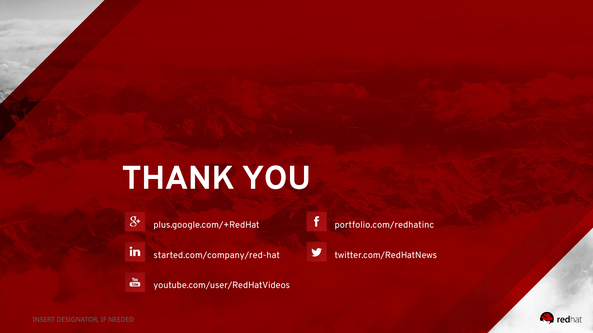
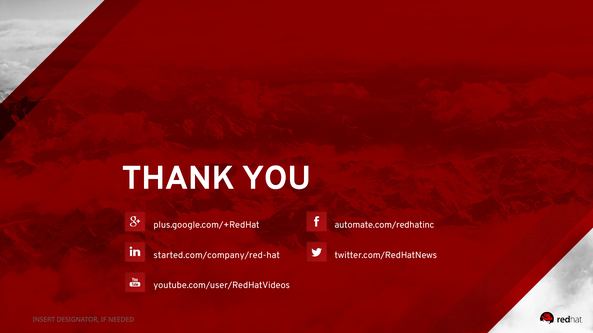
portfolio.com/redhatinc: portfolio.com/redhatinc -> automate.com/redhatinc (384, 225)
